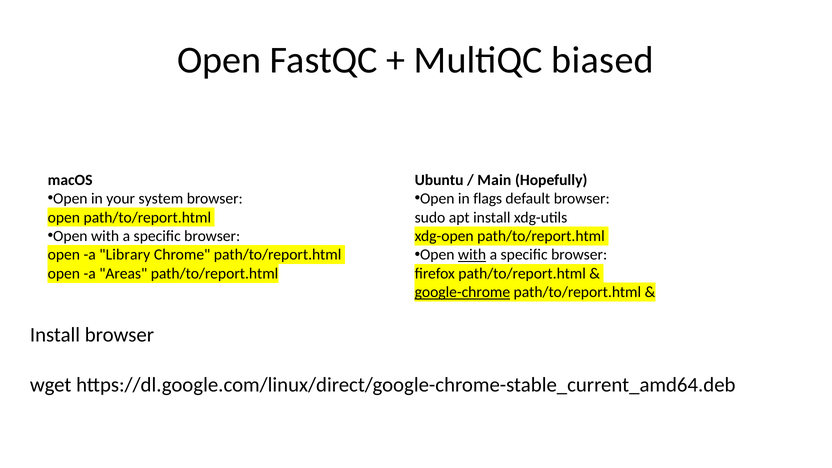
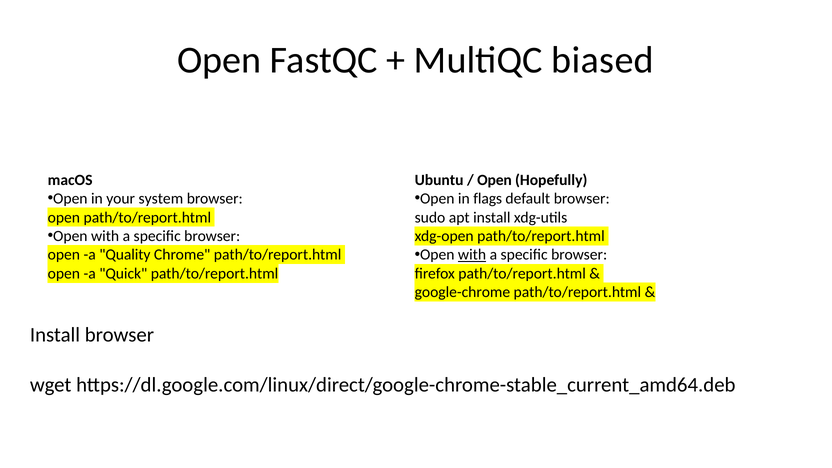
Main: Main -> Open (495, 180)
Library: Library -> Quality (125, 255)
Areas: Areas -> Quick (123, 274)
google-chrome underline: present -> none (462, 292)
